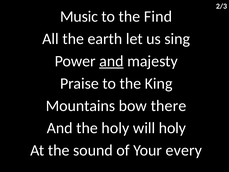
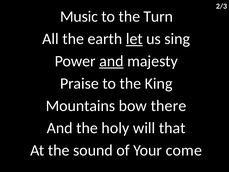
Find: Find -> Turn (158, 17)
let underline: none -> present (134, 39)
will holy: holy -> that (172, 128)
every: every -> come (184, 150)
